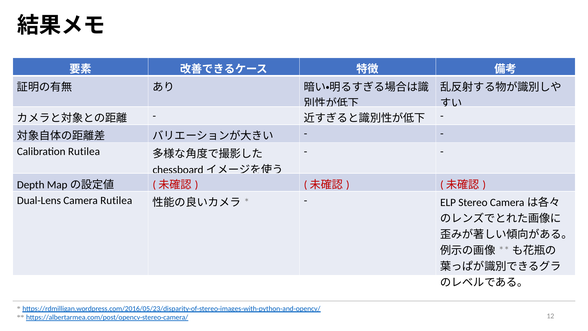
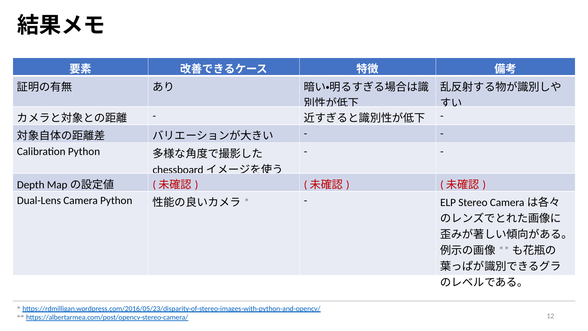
Calibration Rutilea: Rutilea -> Python (84, 151)
Camera Rutilea: Rutilea -> Python (116, 200)
